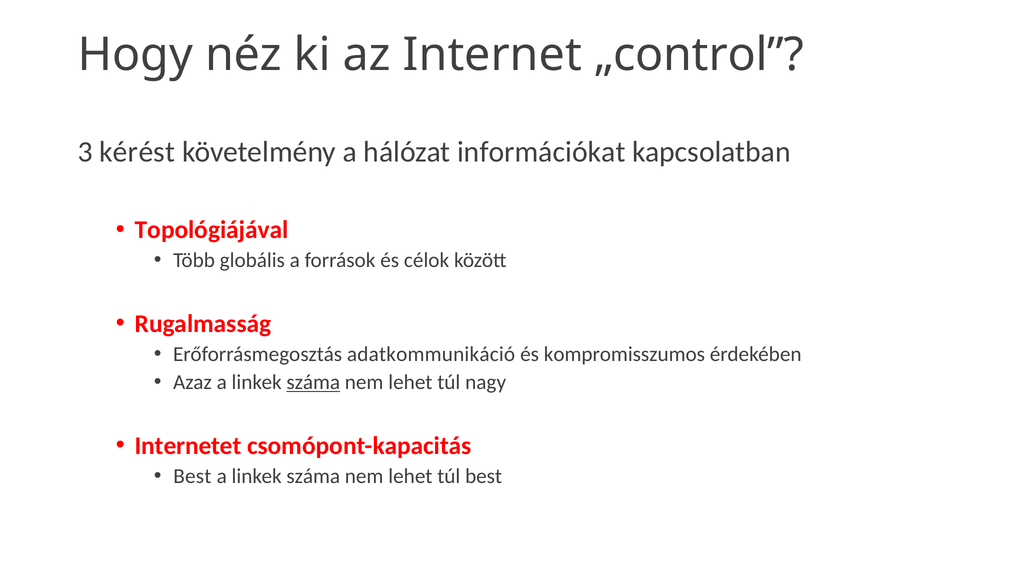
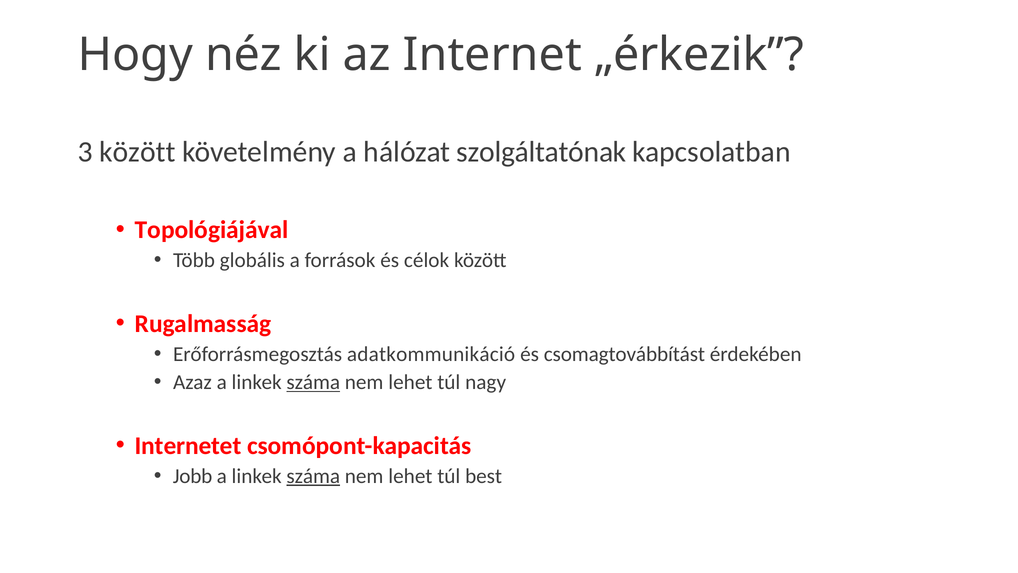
„control: „control -> „érkezik (699, 55)
3 kérést: kérést -> között (137, 152)
információkat: információkat -> szolgáltatónak (541, 152)
kompromisszumos: kompromisszumos -> csomagtovábbítást (624, 354)
Best: Best -> Jobb (193, 476)
száma underline: none -> present (313, 476)
